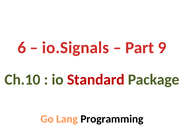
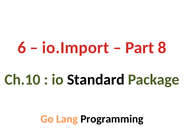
io.Signals: io.Signals -> io.Import (76, 48)
9: 9 -> 8 (162, 48)
Standard colour: red -> black (96, 80)
